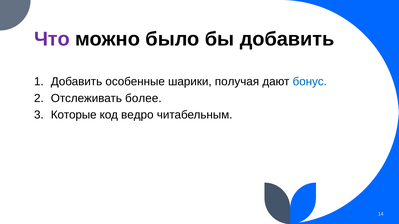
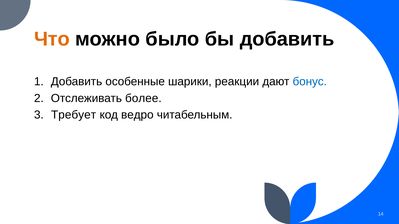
Что colour: purple -> orange (52, 39)
получая: получая -> реакции (237, 82)
Которые: Которые -> Требует (74, 115)
